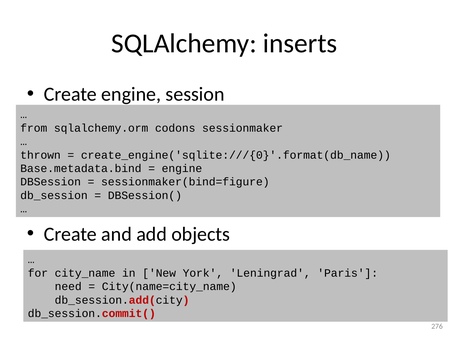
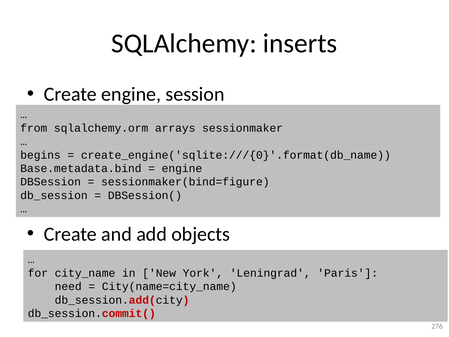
codons: codons -> arrays (175, 128)
thrown: thrown -> begins (41, 155)
